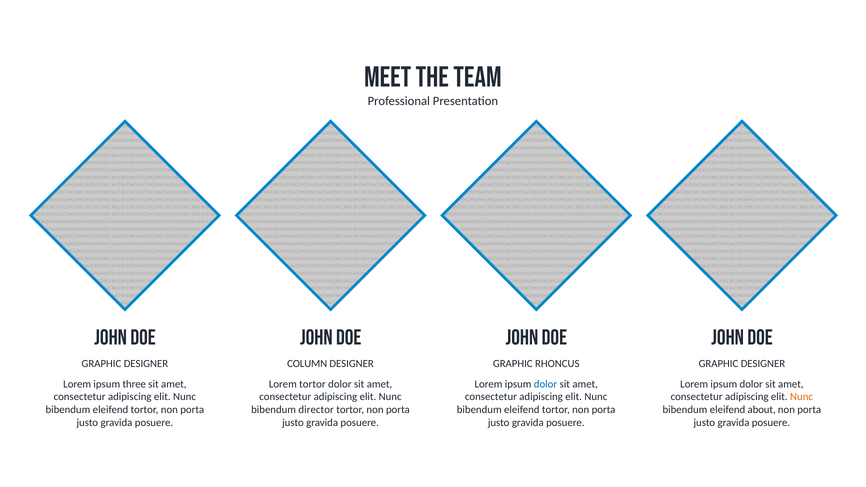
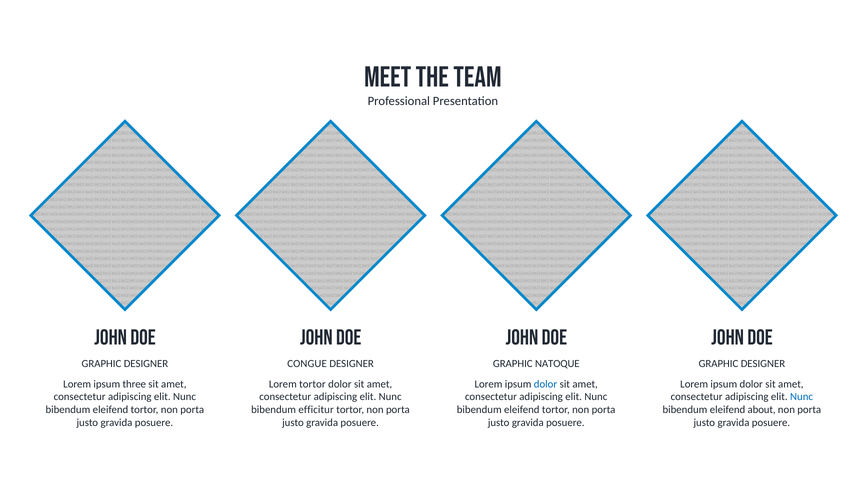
COLUMN: COLUMN -> CONGUE (307, 364)
RHONCUS: RHONCUS -> NATOQUE (557, 364)
Nunc colour: orange -> blue (802, 397)
director: director -> efficitur (316, 410)
